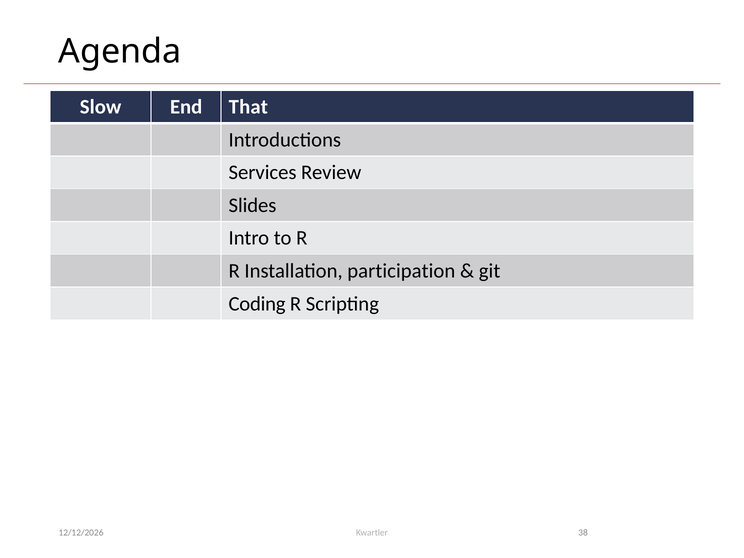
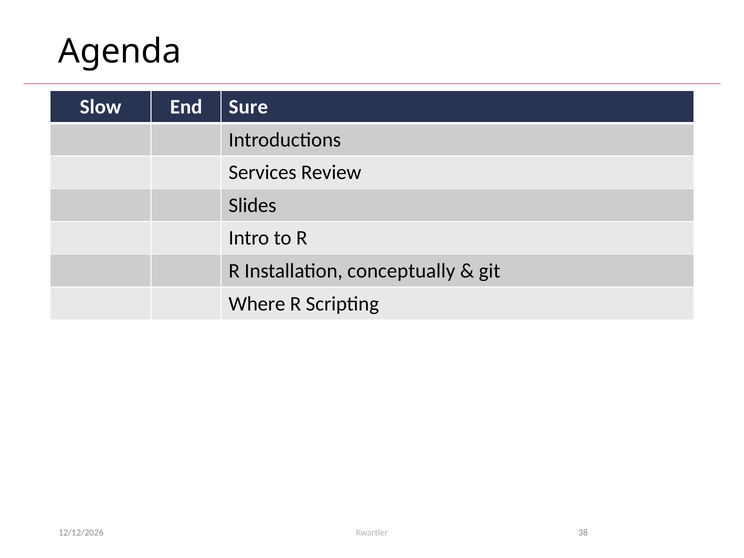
That: That -> Sure (248, 107)
participation: participation -> conceptually (401, 271)
Coding: Coding -> Where (257, 304)
